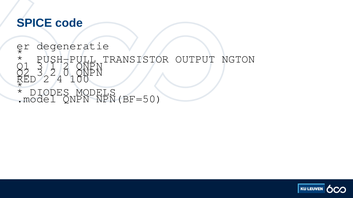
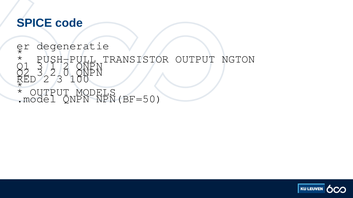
2 4: 4 -> 3 (60, 79)
DIODES: DIODES -> OUTPUT (50, 92)
